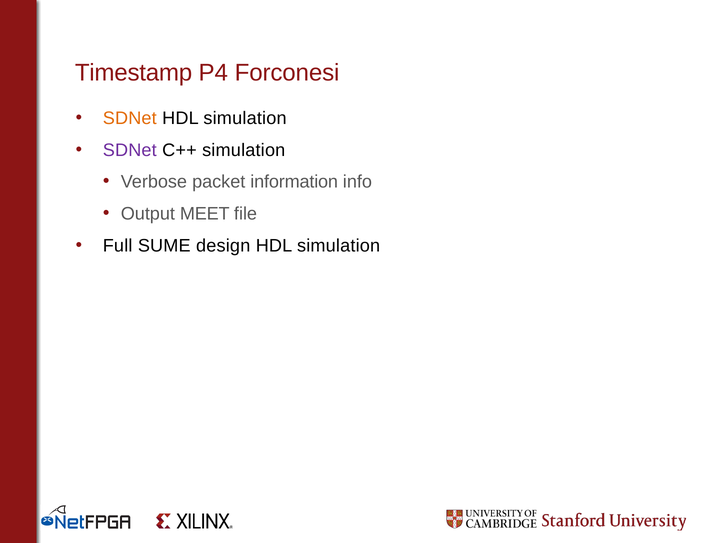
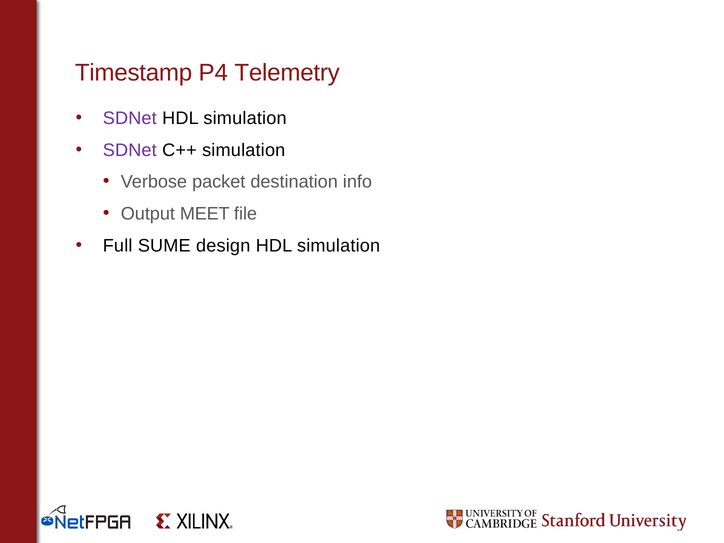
Forconesi: Forconesi -> Telemetry (287, 73)
SDNet colour: orange -> purple (130, 118)
information: information -> destination (294, 182)
